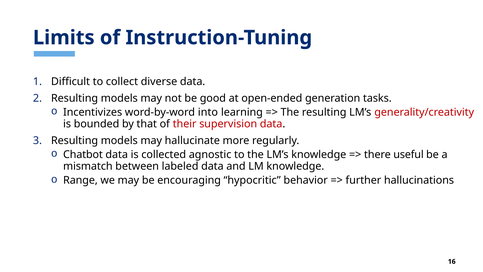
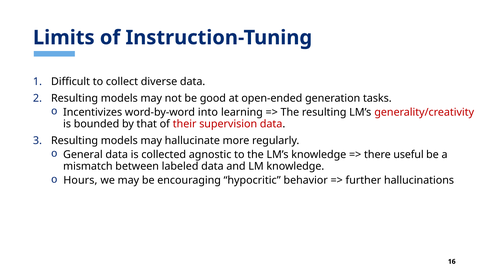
Chatbot: Chatbot -> General (83, 155)
Range: Range -> Hours (80, 180)
